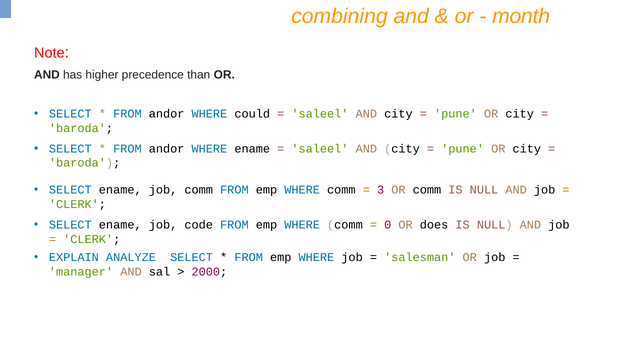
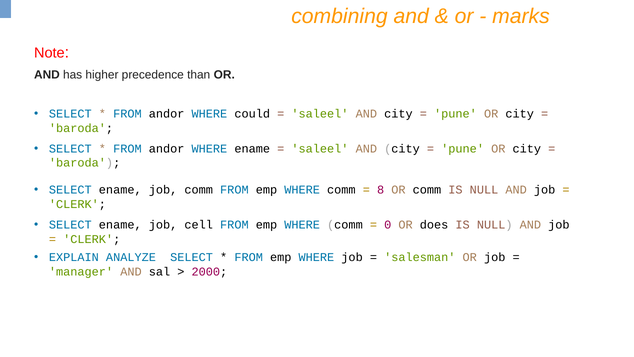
month: month -> marks (521, 17)
3: 3 -> 8 (381, 190)
code: code -> cell (199, 225)
